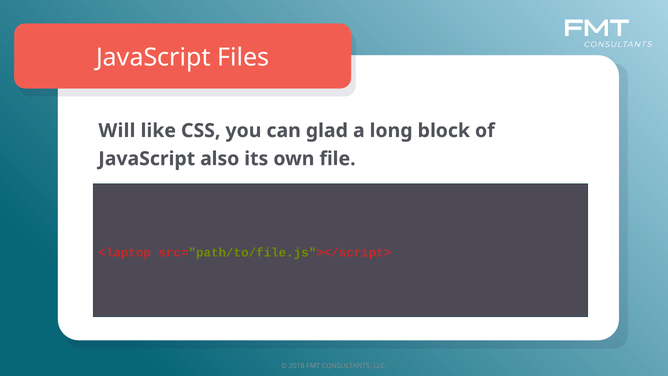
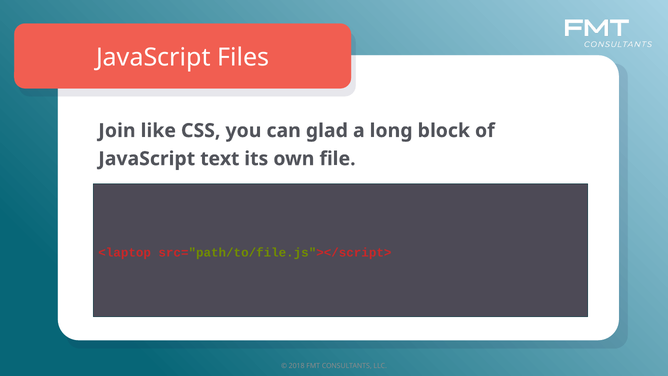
Will: Will -> Join (117, 131)
also: also -> text (220, 159)
